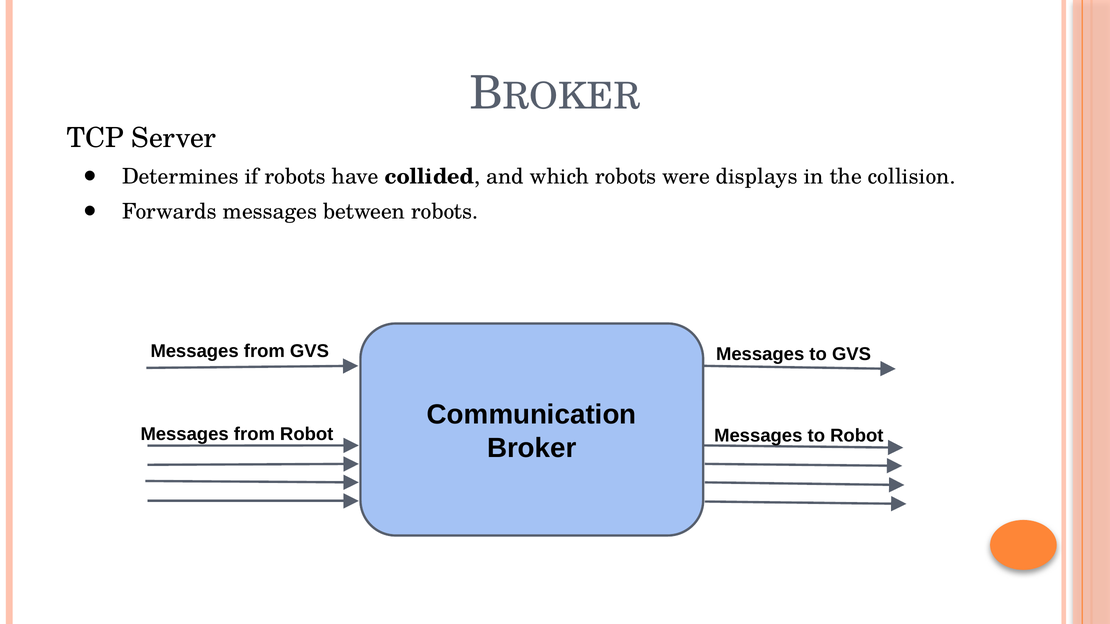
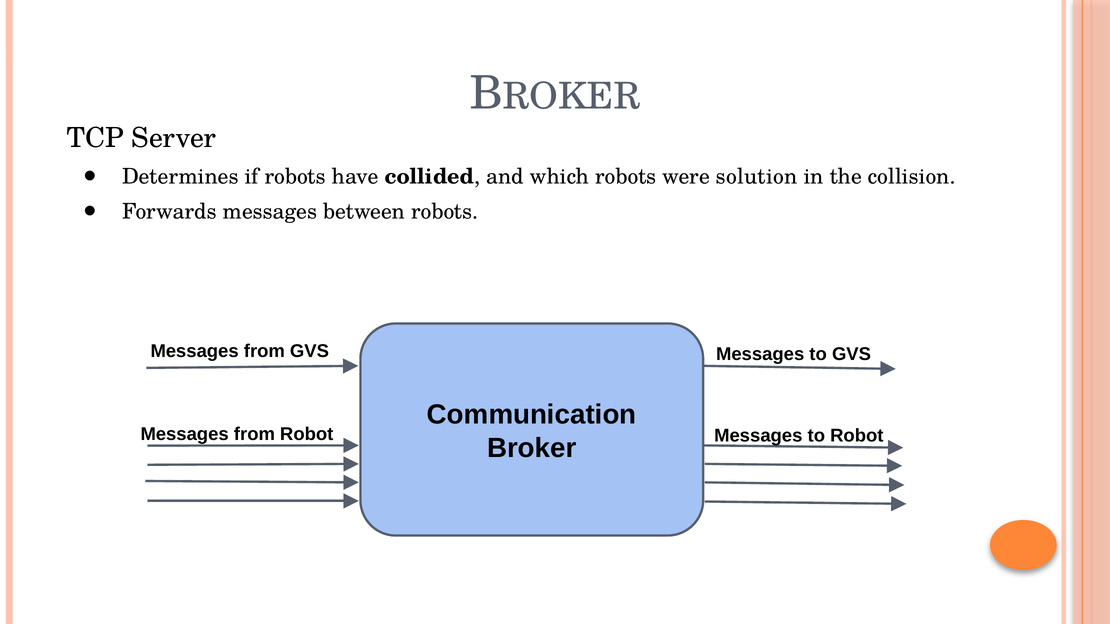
displays: displays -> solution (757, 177)
